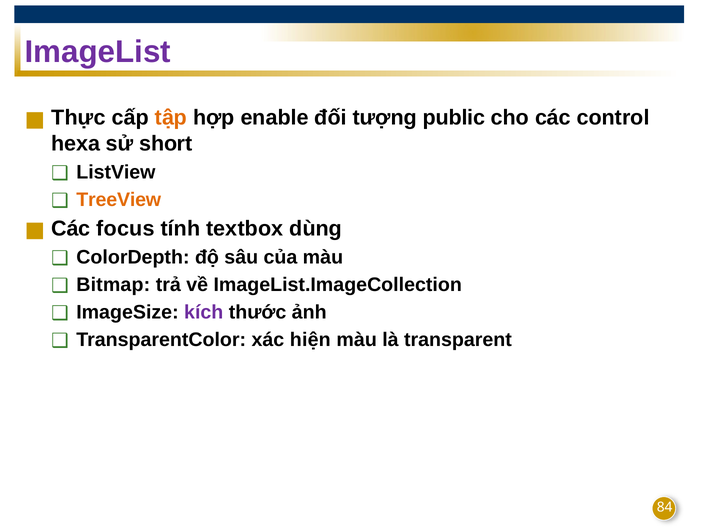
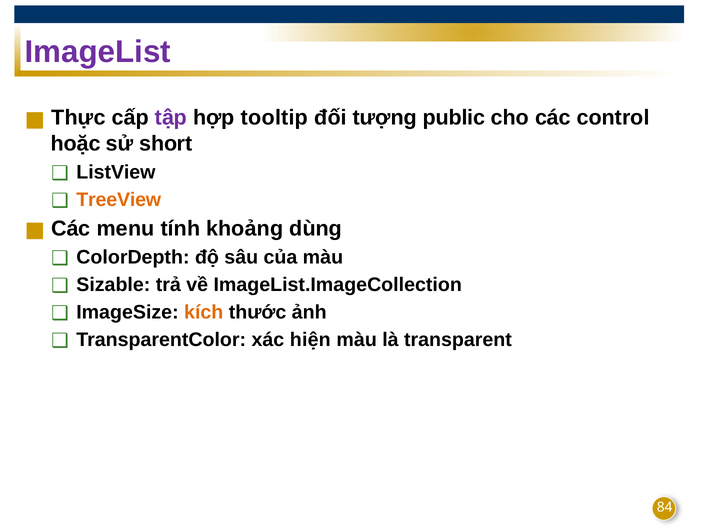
tập colour: orange -> purple (171, 118)
enable: enable -> tooltip (274, 118)
hexa: hexa -> hoặc (76, 144)
focus: focus -> menu (126, 229)
textbox: textbox -> khoảng (245, 229)
Bitmap: Bitmap -> Sizable (113, 285)
kích colour: purple -> orange (204, 312)
